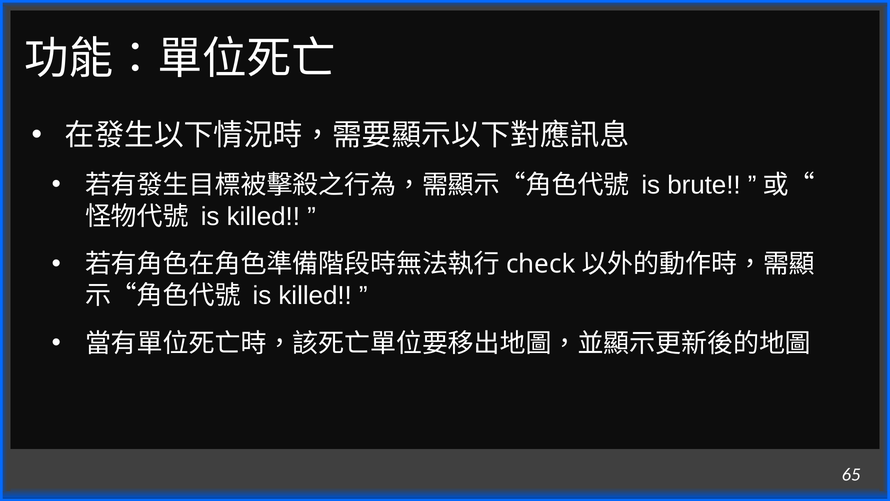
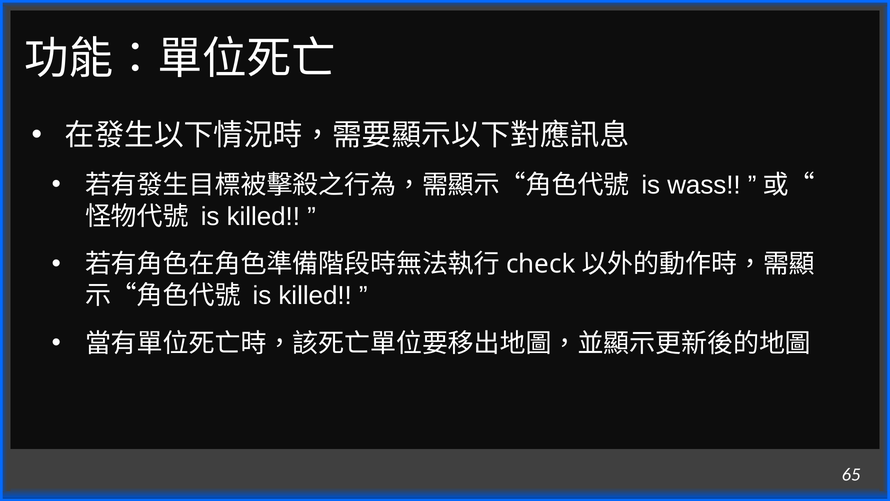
brute: brute -> wass (704, 185)
